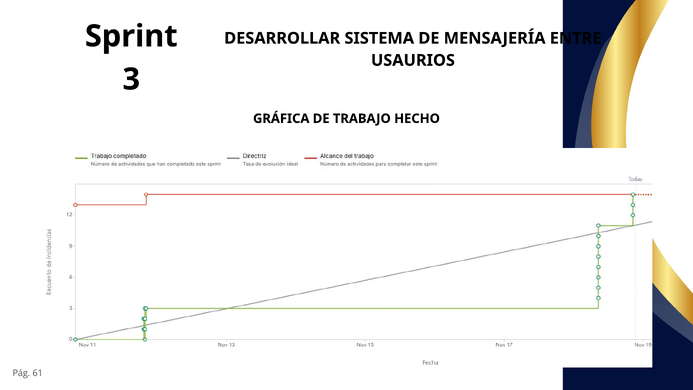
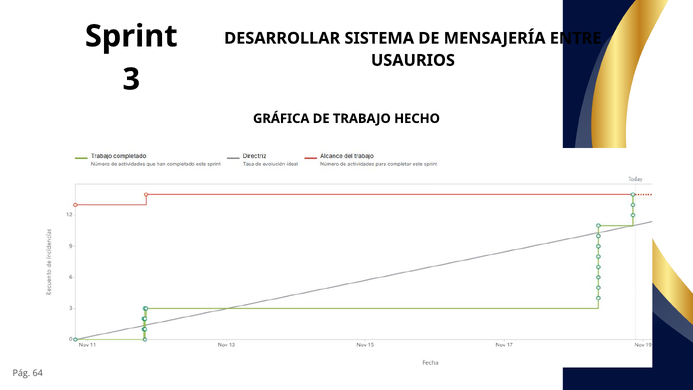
61: 61 -> 64 (38, 373)
